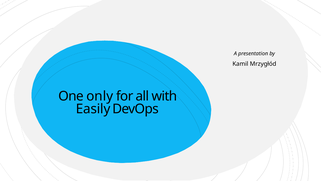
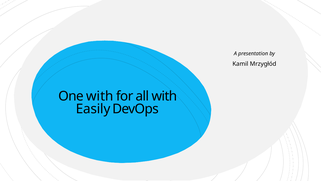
One only: only -> with (100, 96)
